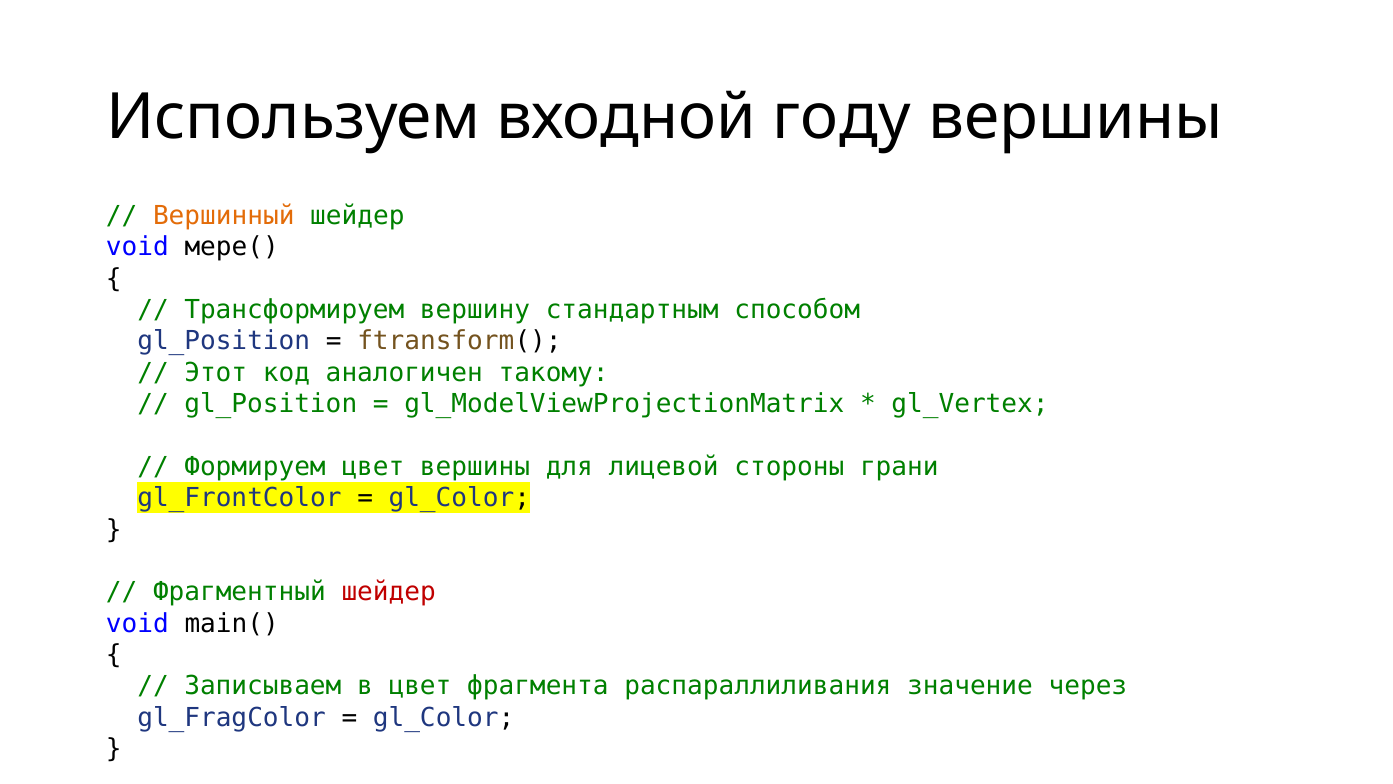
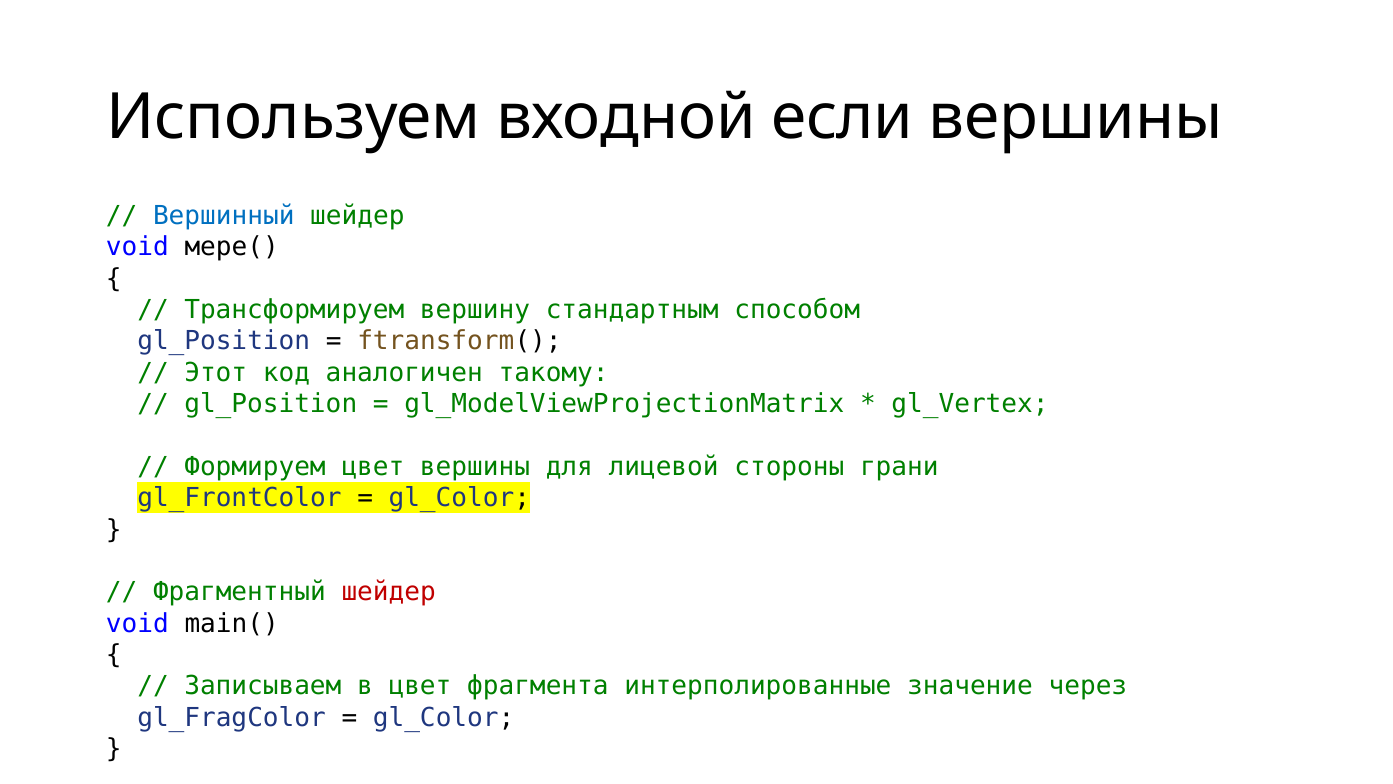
году: году -> если (842, 117)
Вершинный colour: orange -> blue (224, 216)
распараллиливания: распараллиливания -> интерполированные (758, 686)
